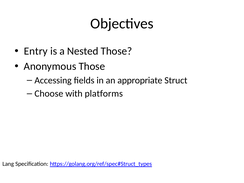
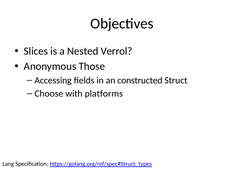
Entry: Entry -> Slices (36, 51)
Nested Those: Those -> Verrol (116, 51)
appropriate: appropriate -> constructed (140, 80)
